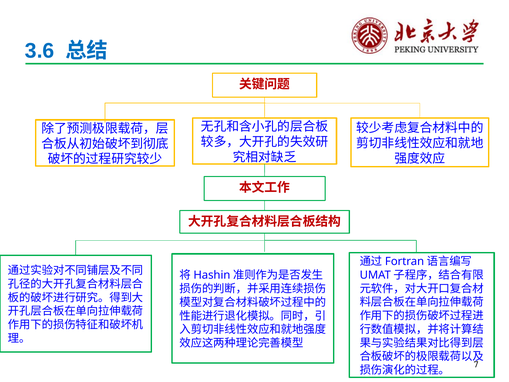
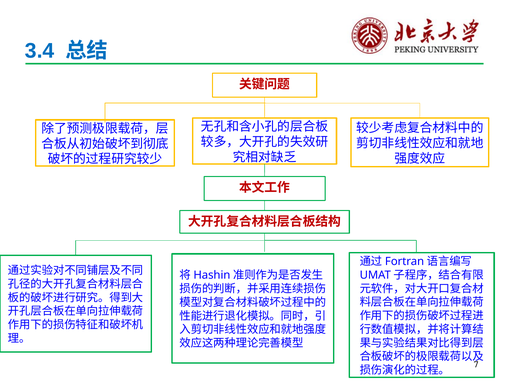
3.6: 3.6 -> 3.4 (40, 51)
